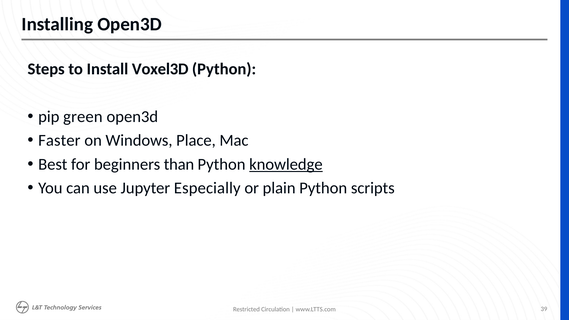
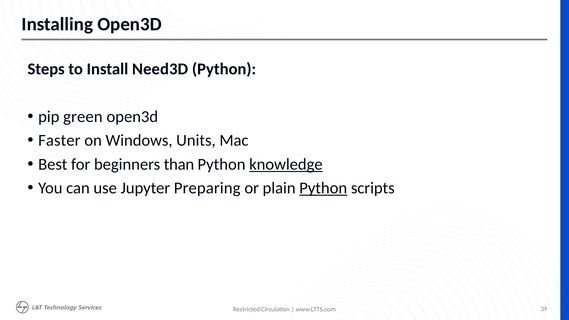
Voxel3D: Voxel3D -> Need3D (160, 69)
Place: Place -> Units (196, 140)
Especially: Especially -> Preparing (207, 188)
Python underline: none -> present (323, 188)
